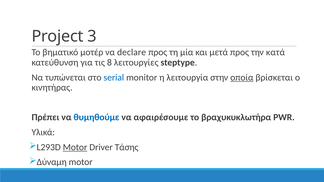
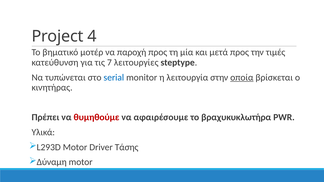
3: 3 -> 4 (92, 36)
declare: declare -> παροχή (132, 52)
κατά: κατά -> τιμές (276, 52)
8: 8 -> 7 (109, 63)
θυμηθούμε colour: blue -> red (96, 118)
Motor underline: present -> none (75, 147)
